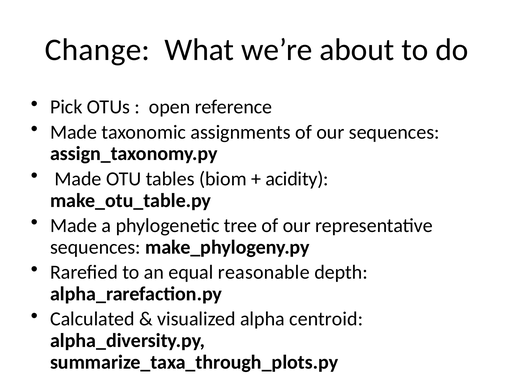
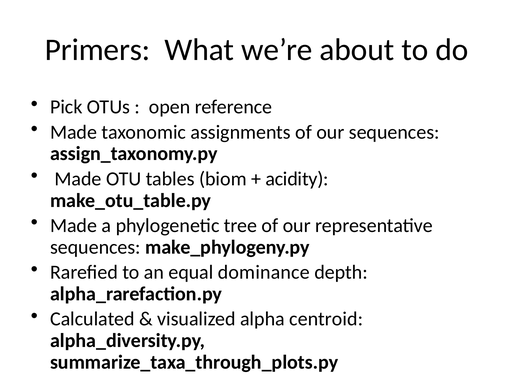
Change: Change -> Primers (98, 50)
reasonable: reasonable -> dominance (264, 273)
